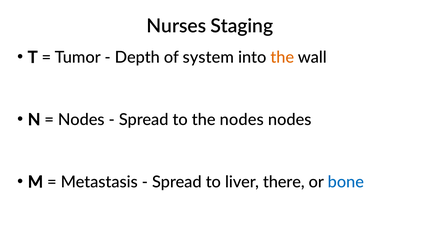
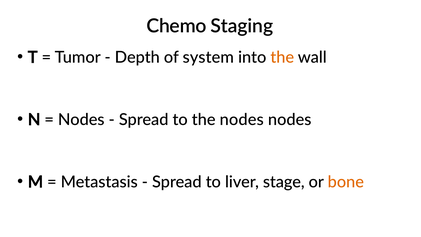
Nurses: Nurses -> Chemo (176, 26)
there: there -> stage (284, 182)
bone colour: blue -> orange (346, 182)
